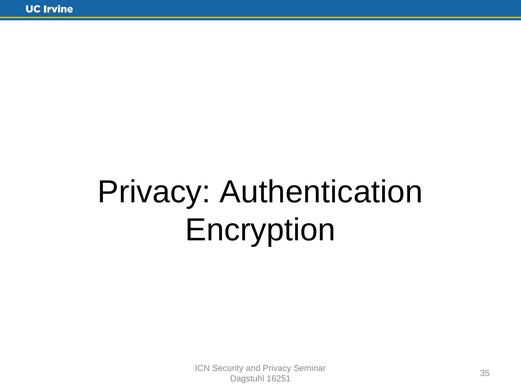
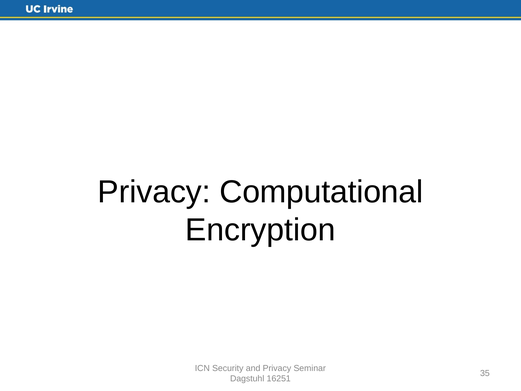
Authentication: Authentication -> Computational (321, 192)
